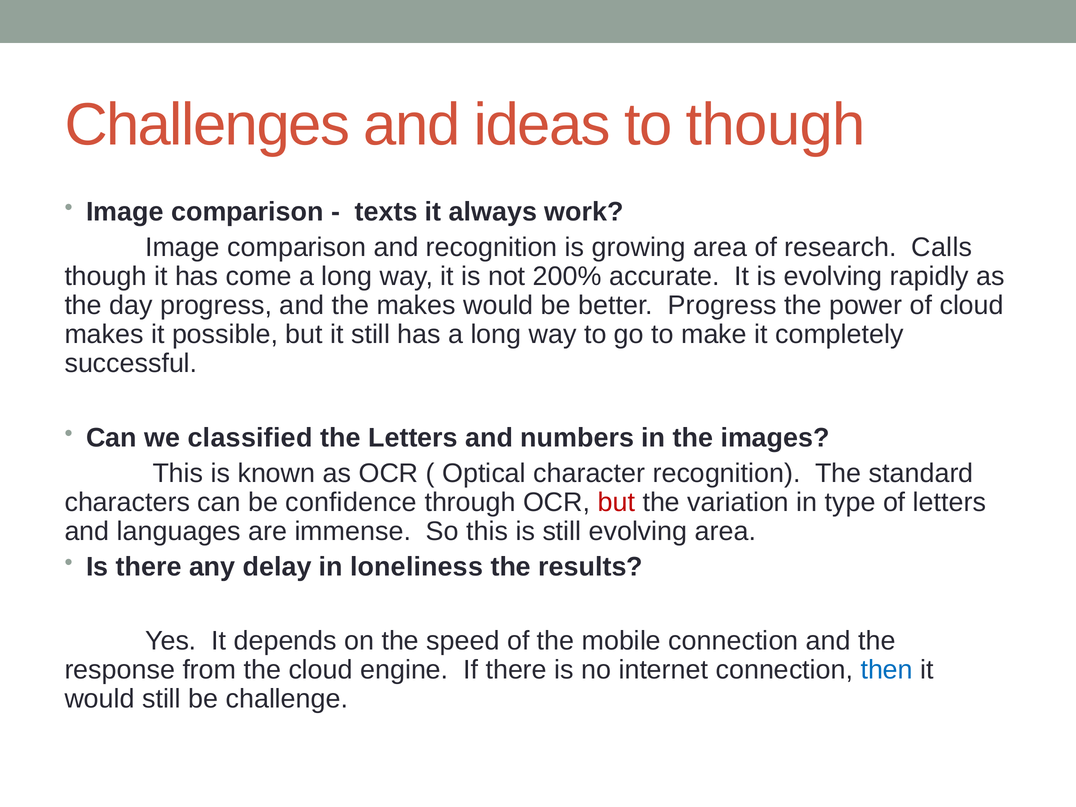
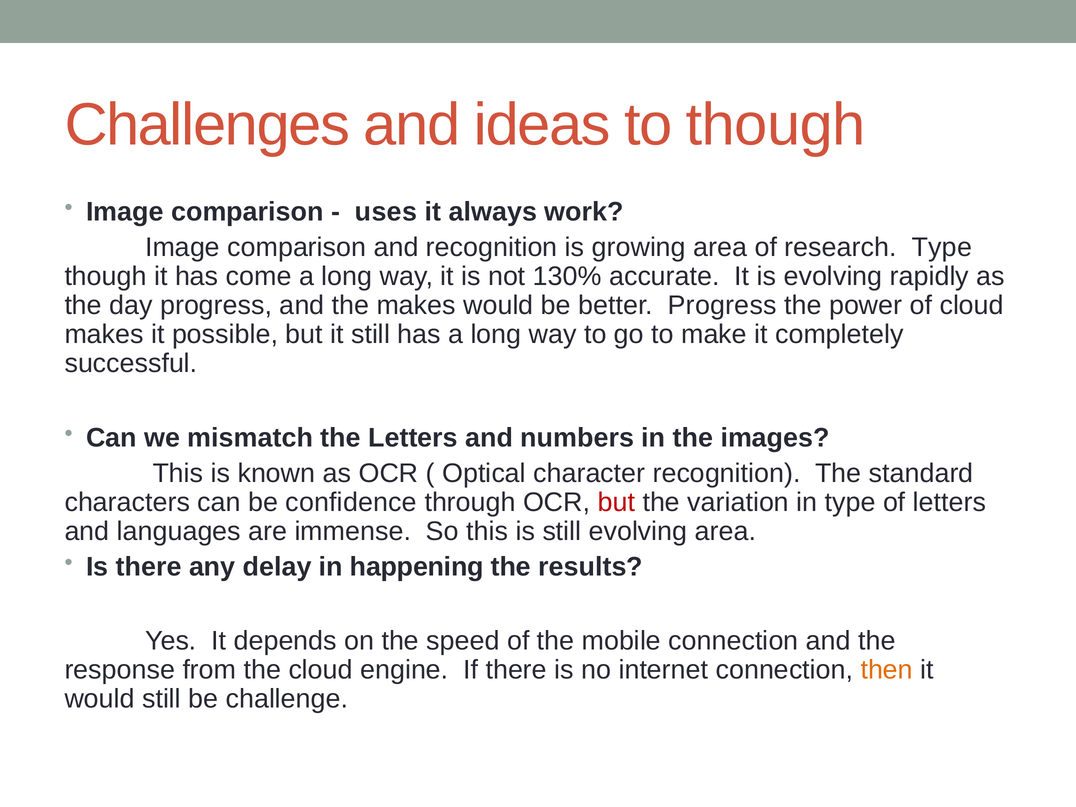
texts: texts -> uses (386, 212)
research Calls: Calls -> Type (942, 247)
200%: 200% -> 130% (567, 276)
classified: classified -> mismatch (250, 438)
loneliness: loneliness -> happening (417, 567)
then colour: blue -> orange (887, 670)
